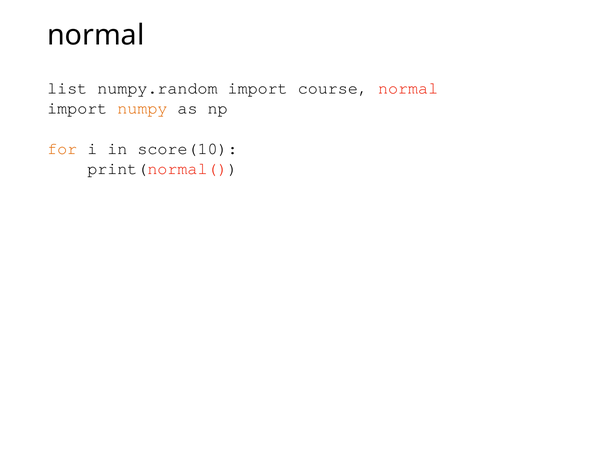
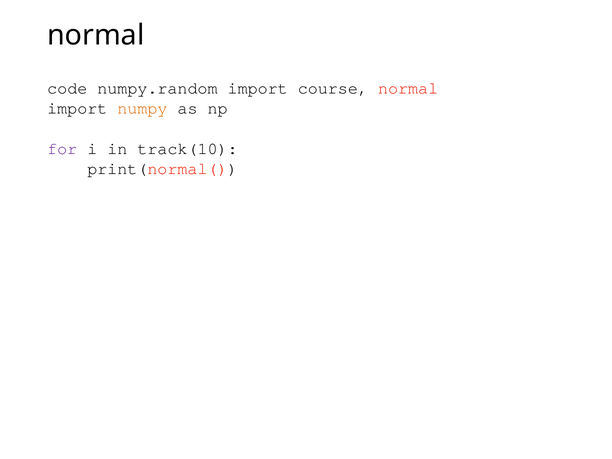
list: list -> code (67, 88)
for colour: orange -> purple (62, 149)
score(10: score(10 -> track(10 (188, 149)
